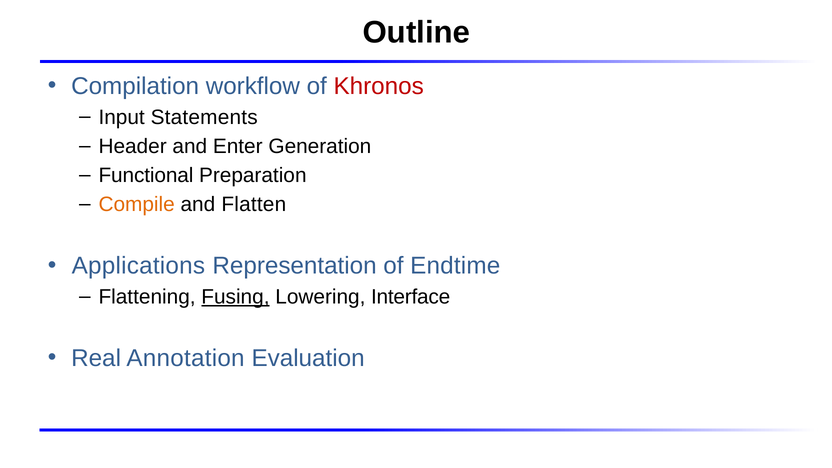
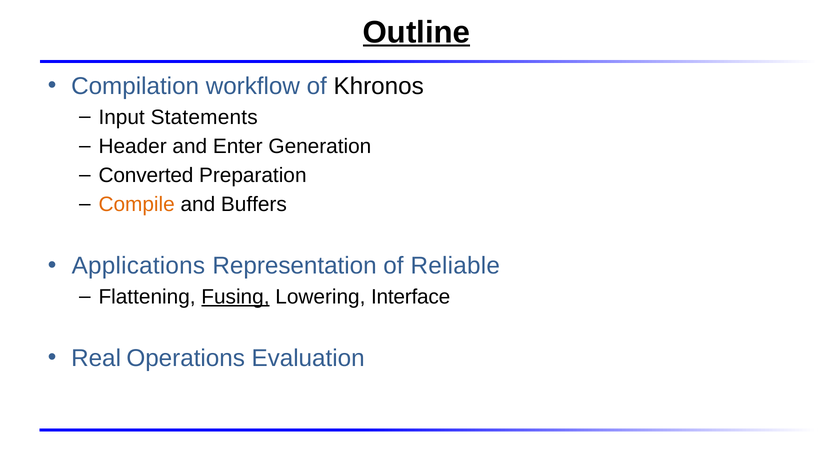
Outline underline: none -> present (416, 32)
Khronos colour: red -> black (379, 86)
Functional: Functional -> Converted (146, 175)
Flatten: Flatten -> Buffers (254, 205)
Endtime: Endtime -> Reliable (455, 266)
Annotation: Annotation -> Operations (186, 358)
